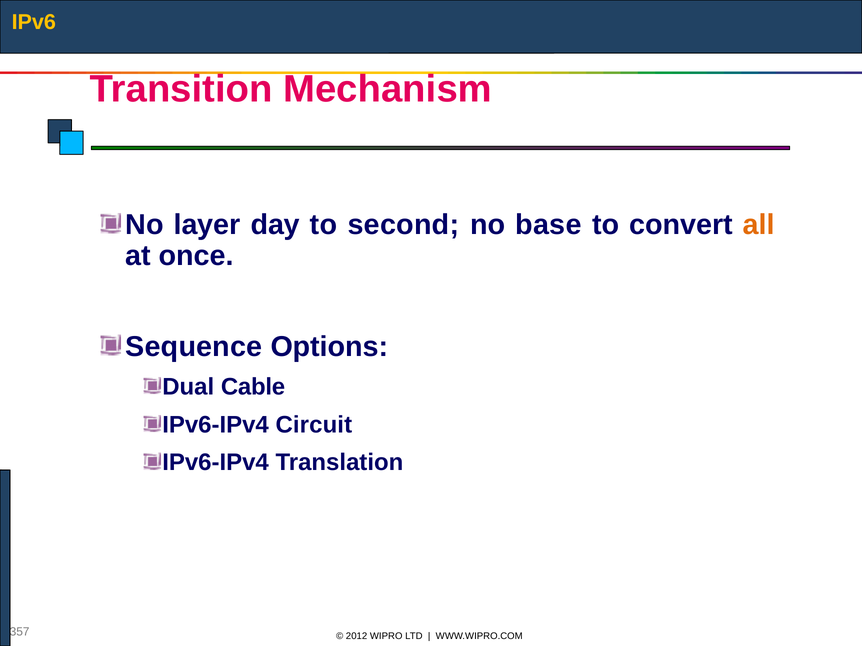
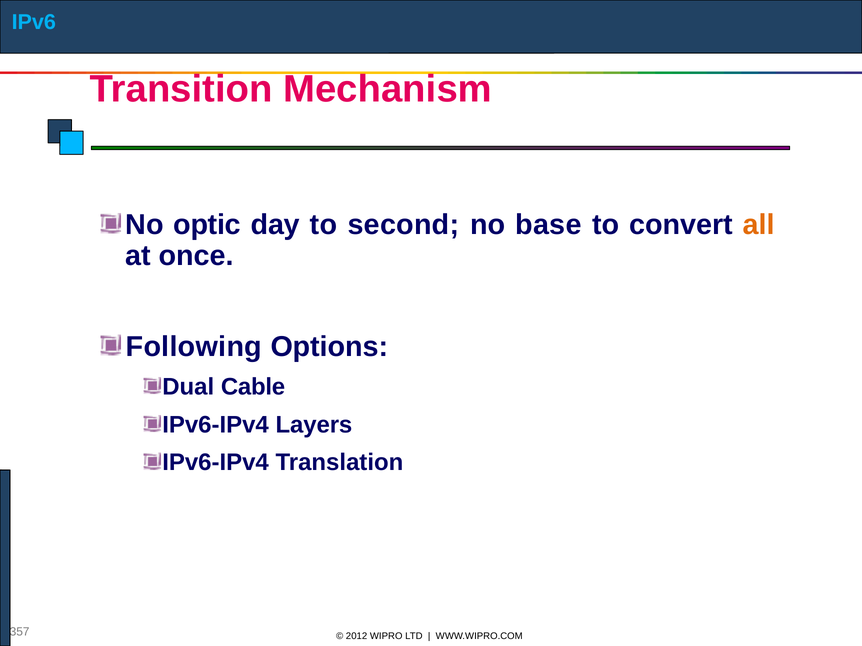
IPv6 colour: yellow -> light blue (34, 22)
layer: layer -> optic (207, 225)
Sequence: Sequence -> Following (194, 347)
Circuit: Circuit -> Layers (314, 425)
